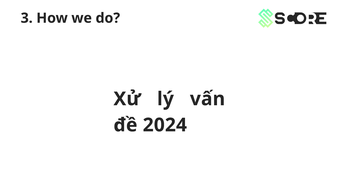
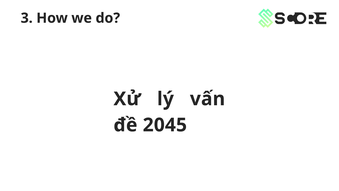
2024: 2024 -> 2045 (165, 125)
